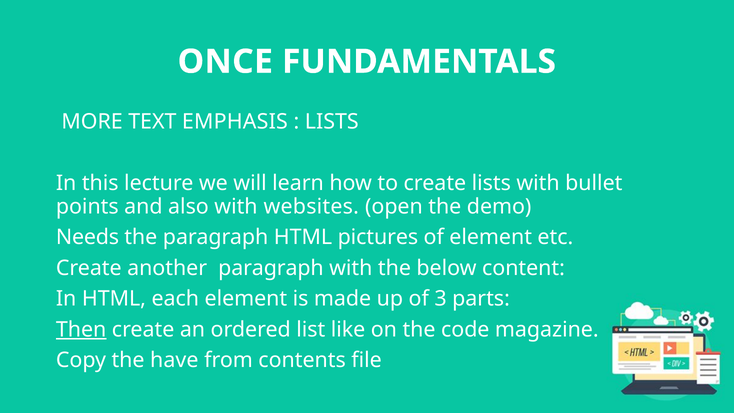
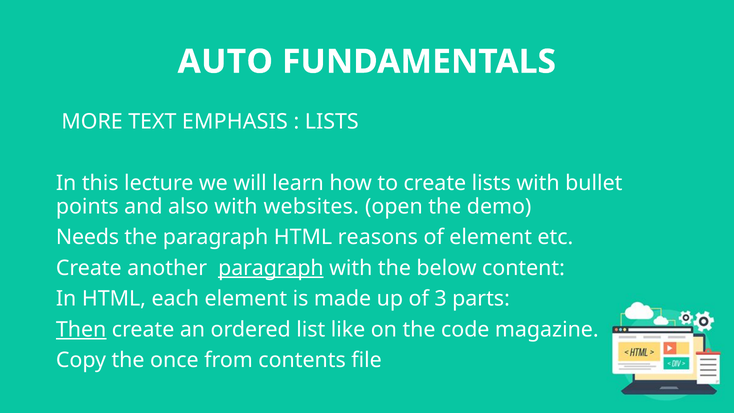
ONCE: ONCE -> AUTO (225, 62)
pictures: pictures -> reasons (378, 237)
paragraph underline: none -> present (271, 268)
have: have -> once (174, 360)
